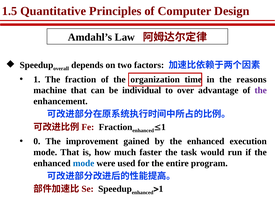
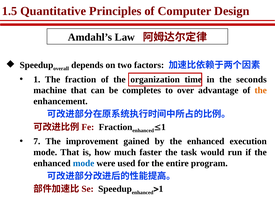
reasons: reasons -> seconds (251, 79)
individual: individual -> completes (142, 90)
the colour: purple -> orange (261, 90)
0: 0 -> 7 (37, 141)
